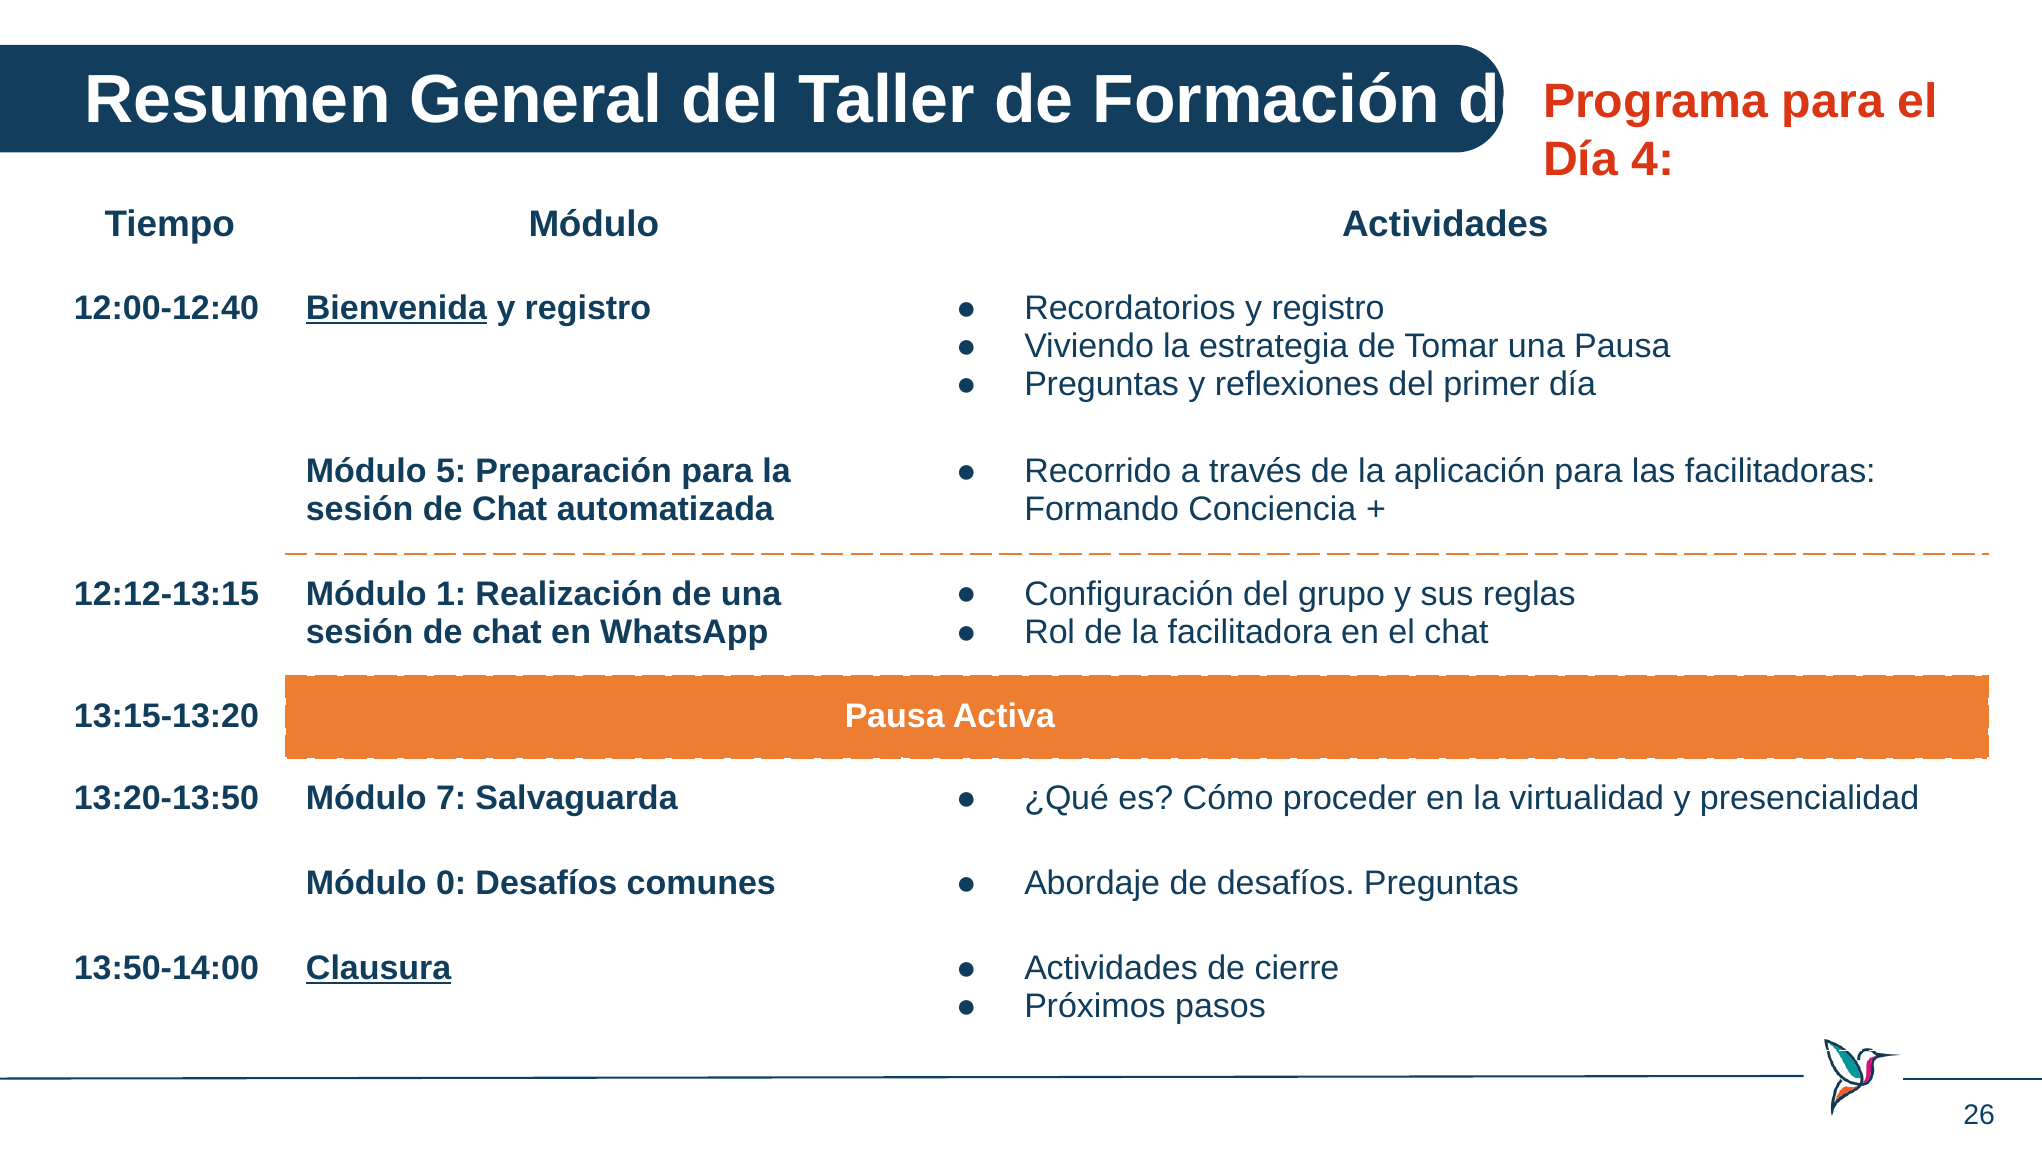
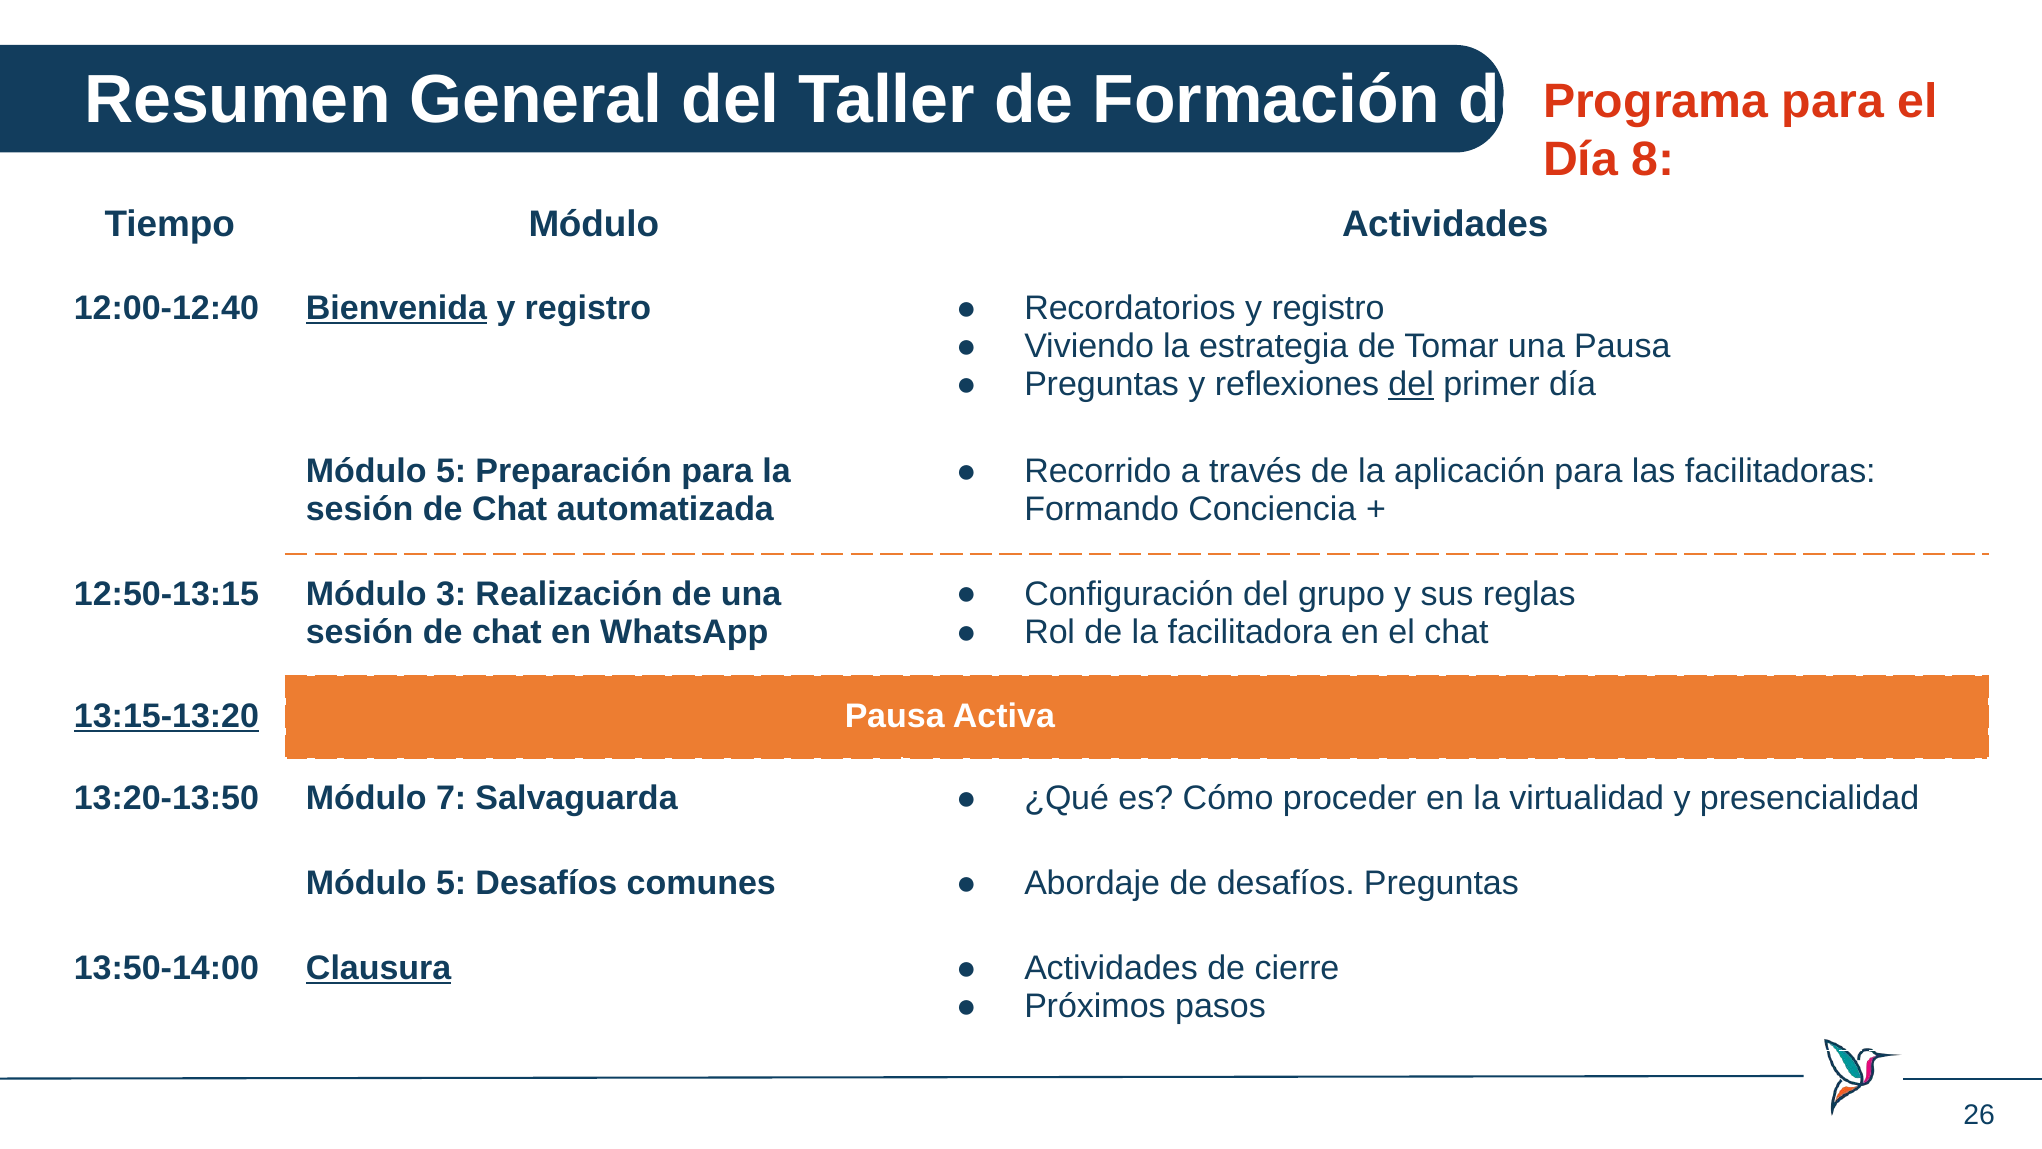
4: 4 -> 8 (1653, 159)
del underline: none -> present (1411, 384)
12:12-13:15: 12:12-13:15 -> 12:50-13:15 (166, 594)
1: 1 -> 3 (451, 594)
13:15-13:20 underline: none -> present (166, 716)
0: 0 -> 5 (451, 883)
